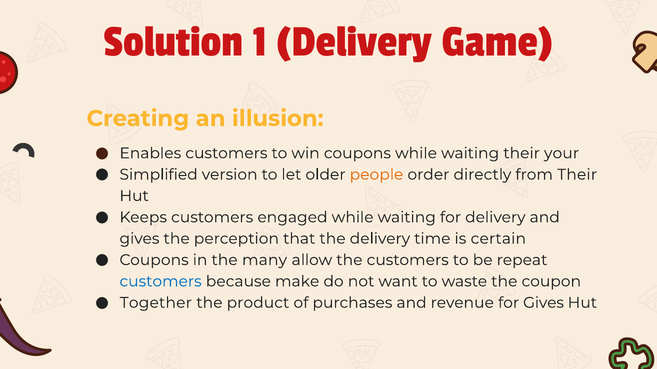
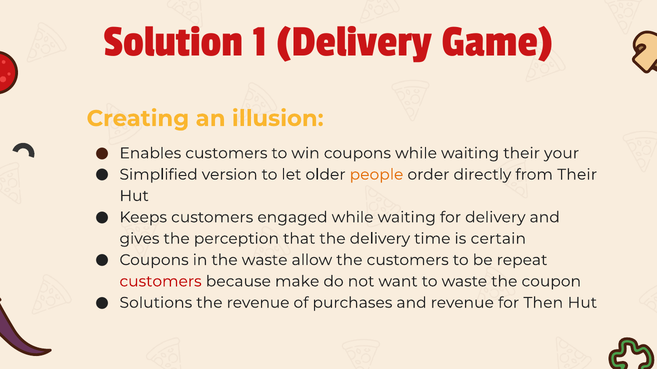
the many: many -> waste (265, 260)
customers colour: blue -> red (161, 282)
Together: Together -> Solutions (156, 303)
the product: product -> revenue (258, 303)
for Gives: Gives -> Then (543, 303)
